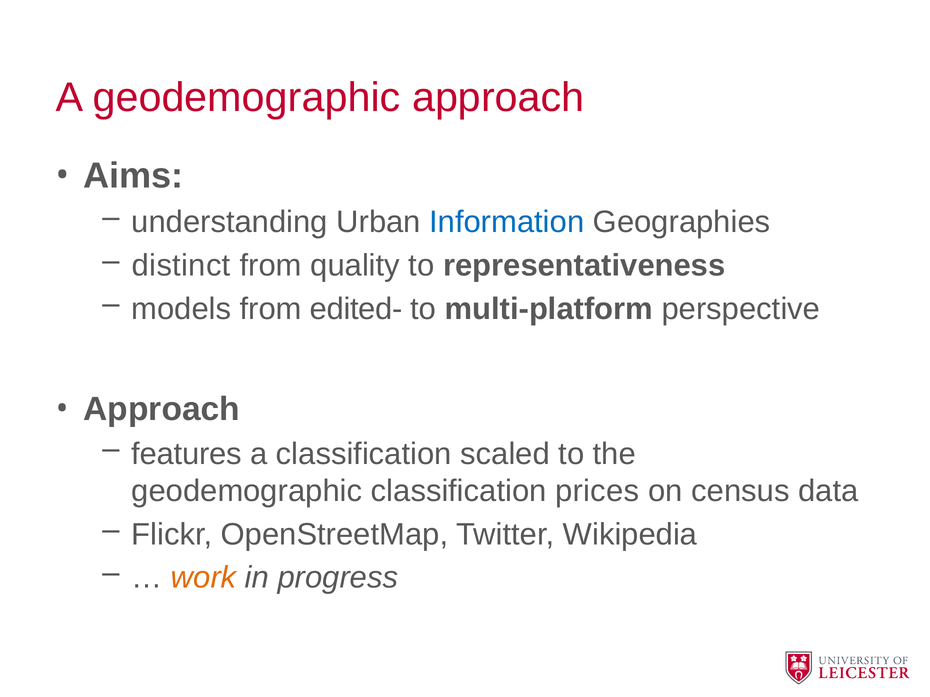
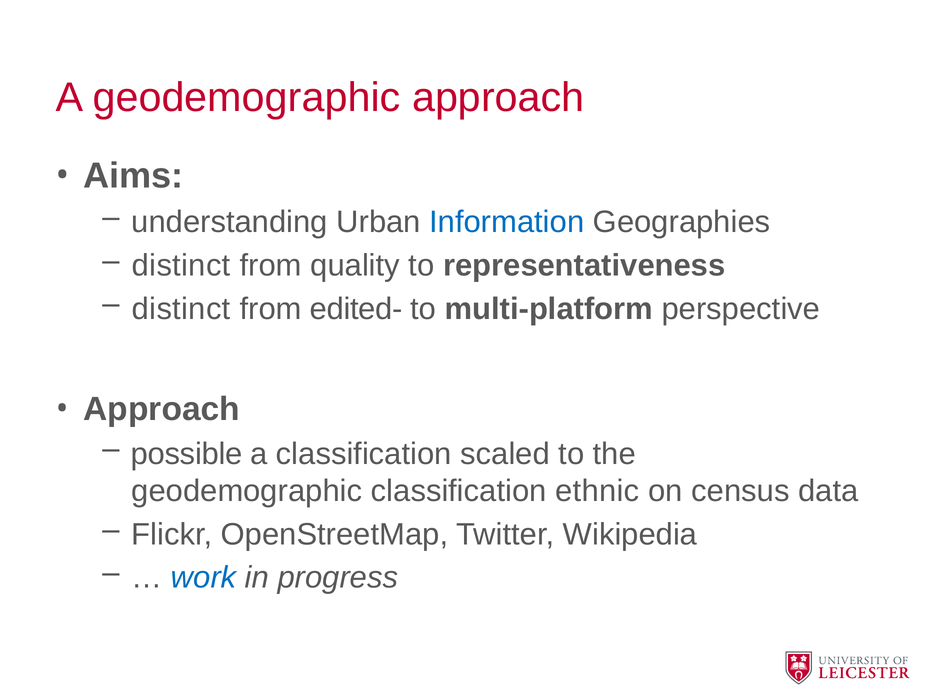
models: models -> distinct (181, 309)
features: features -> possible (187, 454)
prices: prices -> ethnic (597, 491)
work colour: orange -> blue (204, 578)
